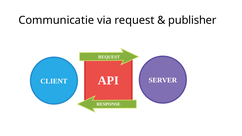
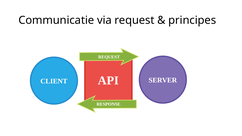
publisher: publisher -> principes (192, 20)
